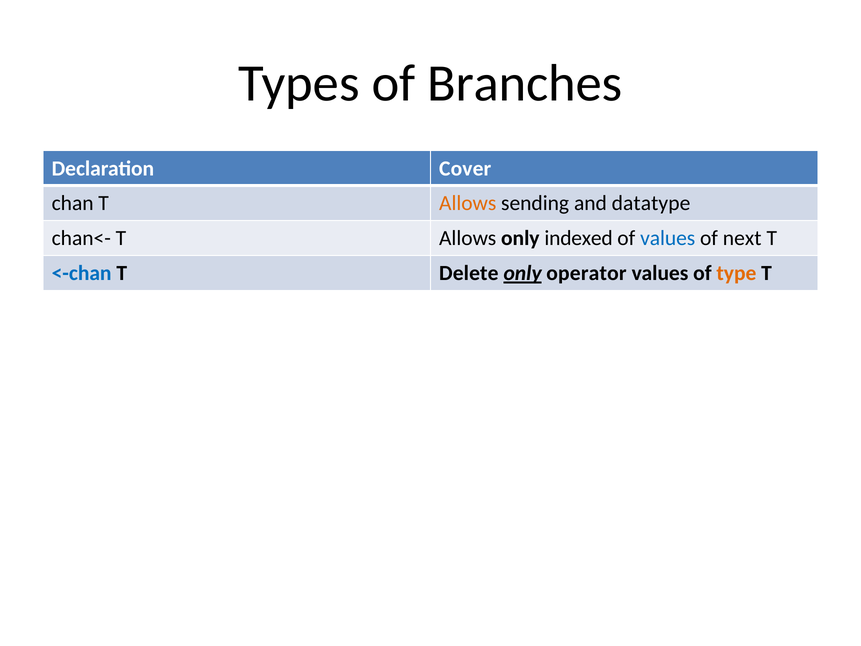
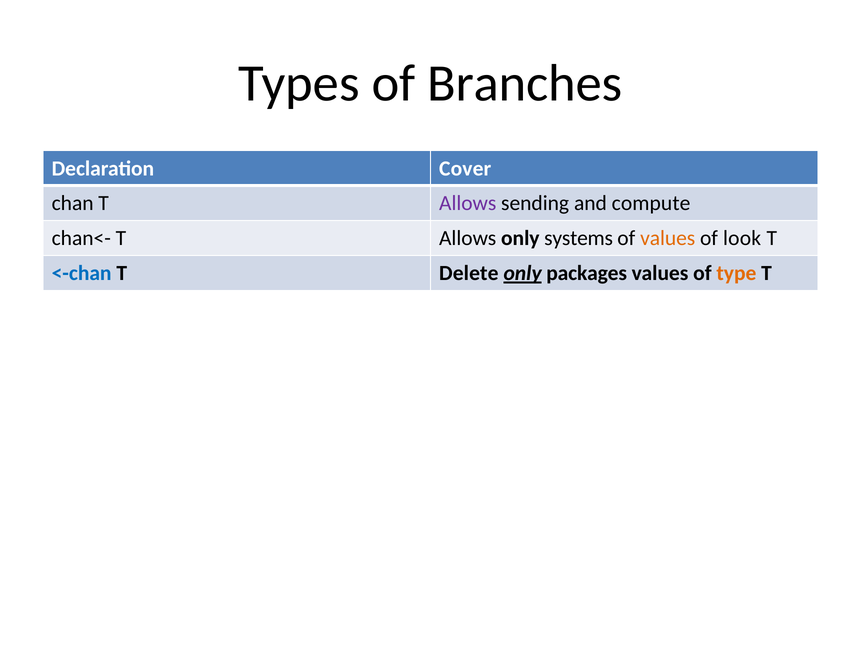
Allows colour: orange -> purple (468, 203)
datatype: datatype -> compute (651, 203)
indexed: indexed -> systems (579, 238)
values colour: blue -> orange (668, 238)
next: next -> look (742, 238)
operator: operator -> packages (587, 273)
